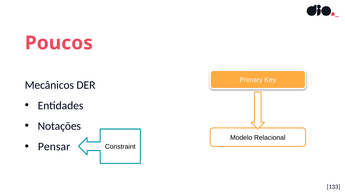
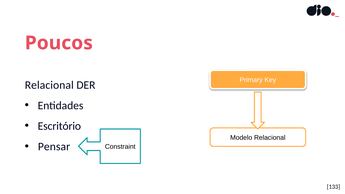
Mecânicos: Mecânicos -> Relacional (49, 85)
Notações: Notações -> Escritório (59, 126)
